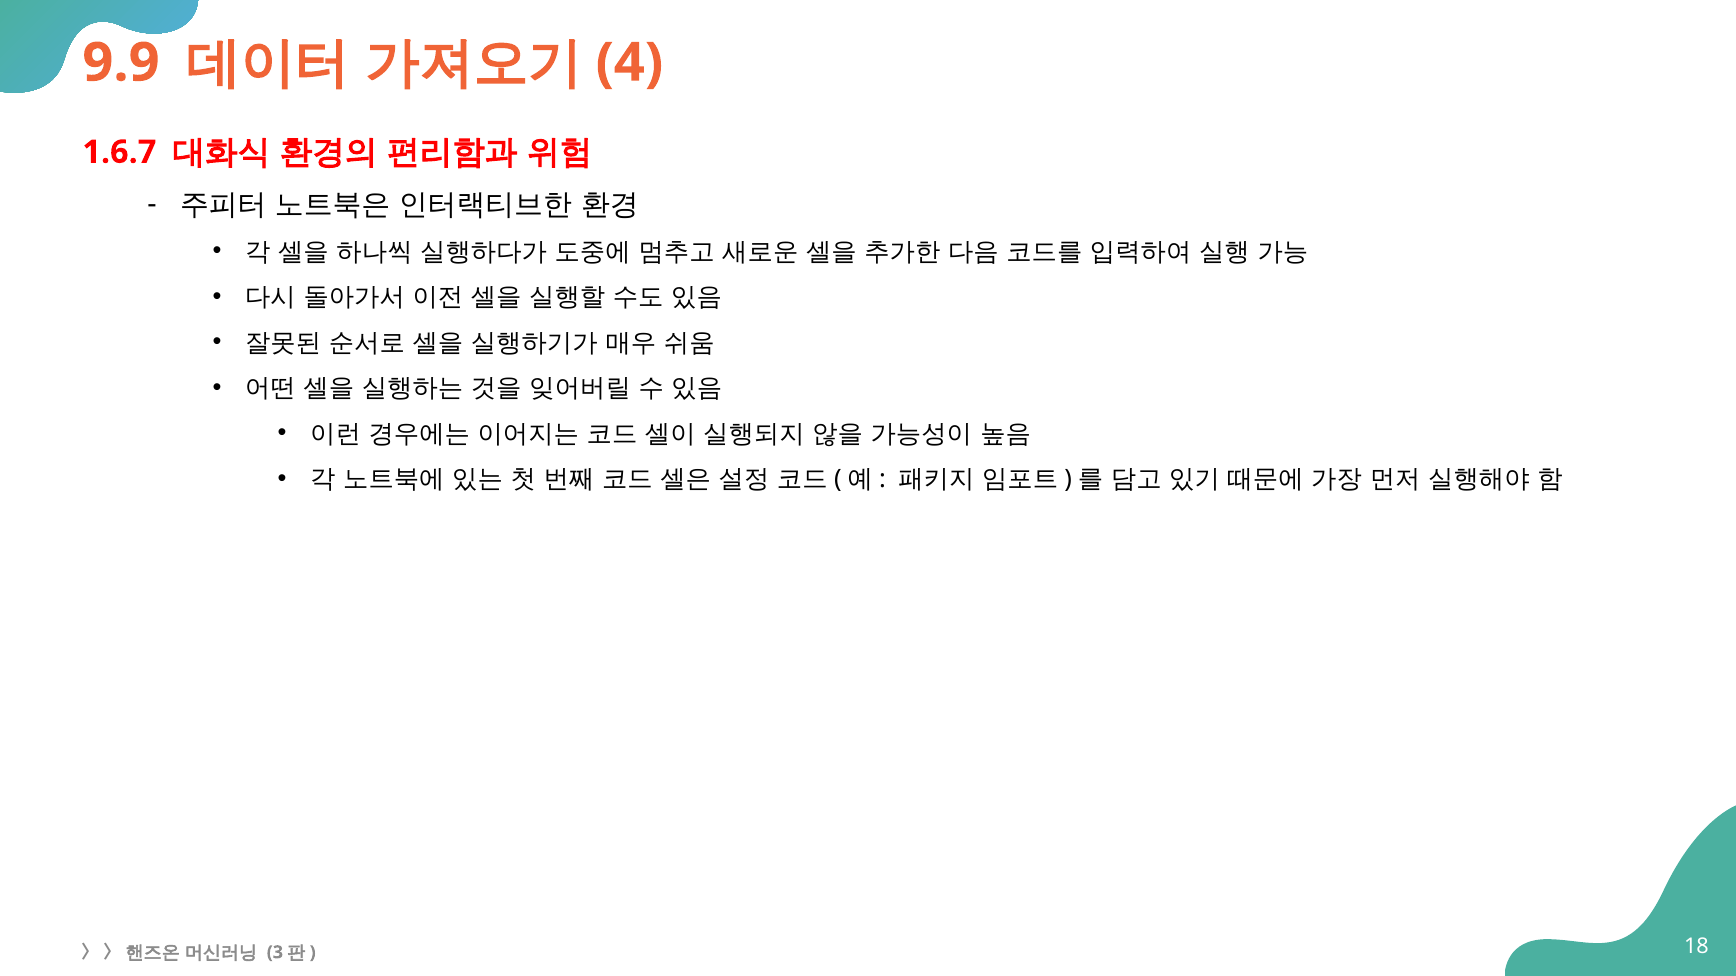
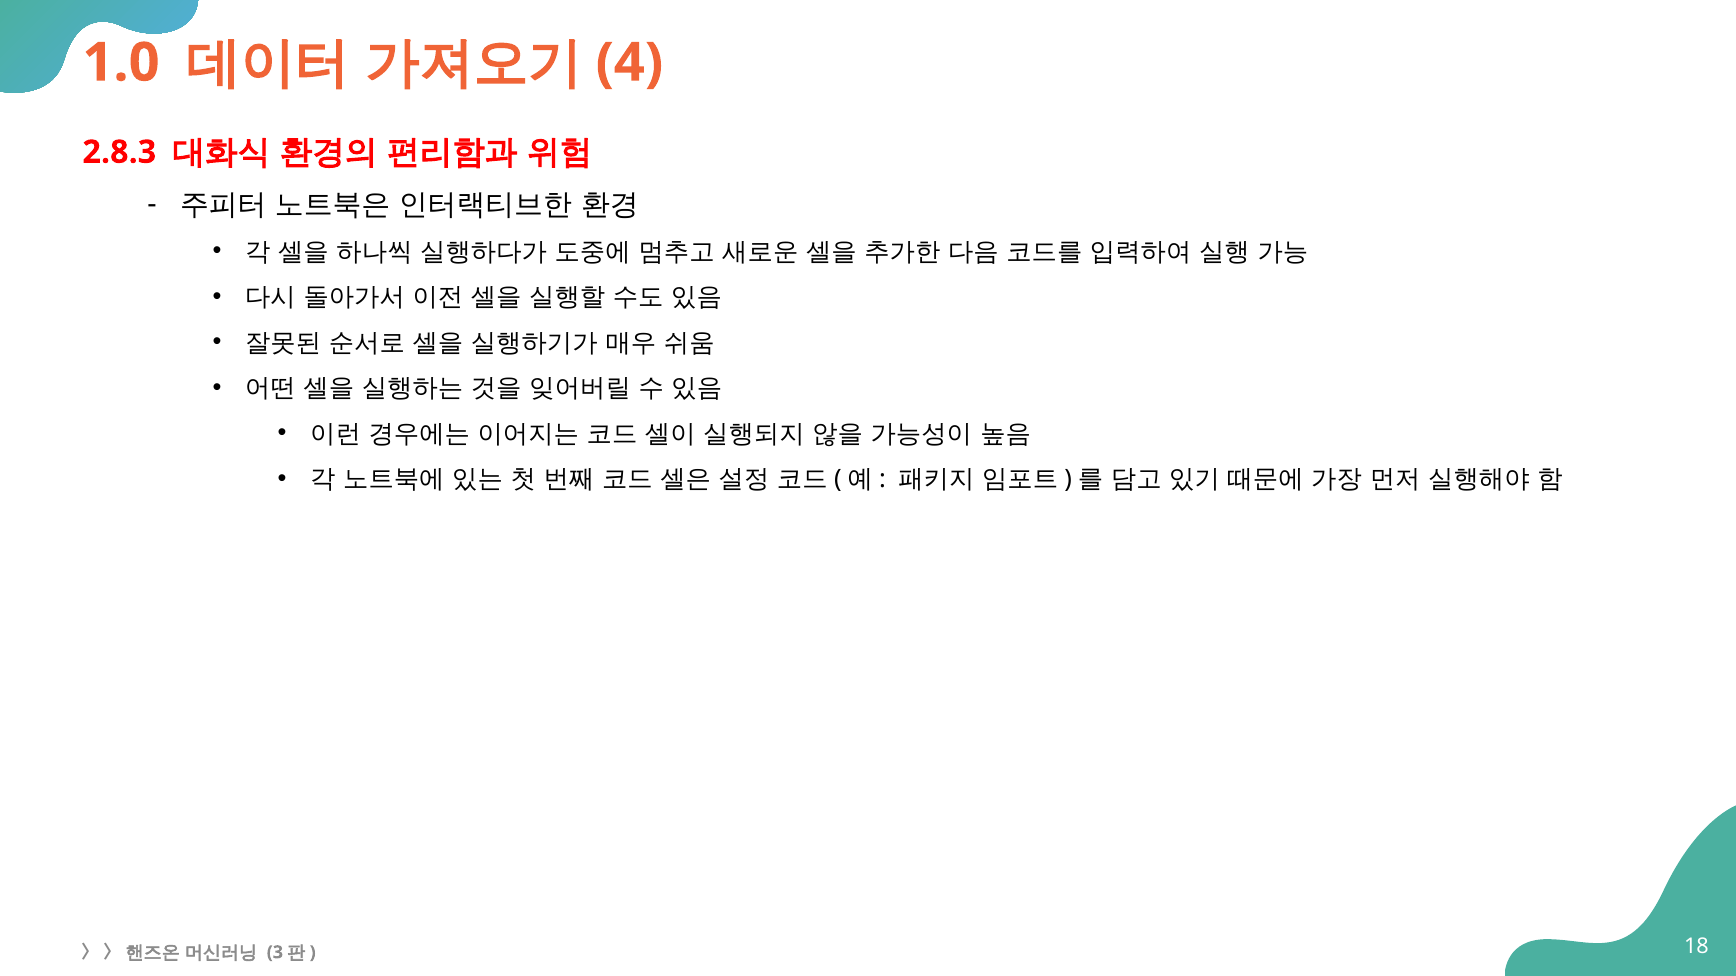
9.9: 9.9 -> 1.0 (121, 63)
1.6.7: 1.6.7 -> 2.8.3 (119, 152)
